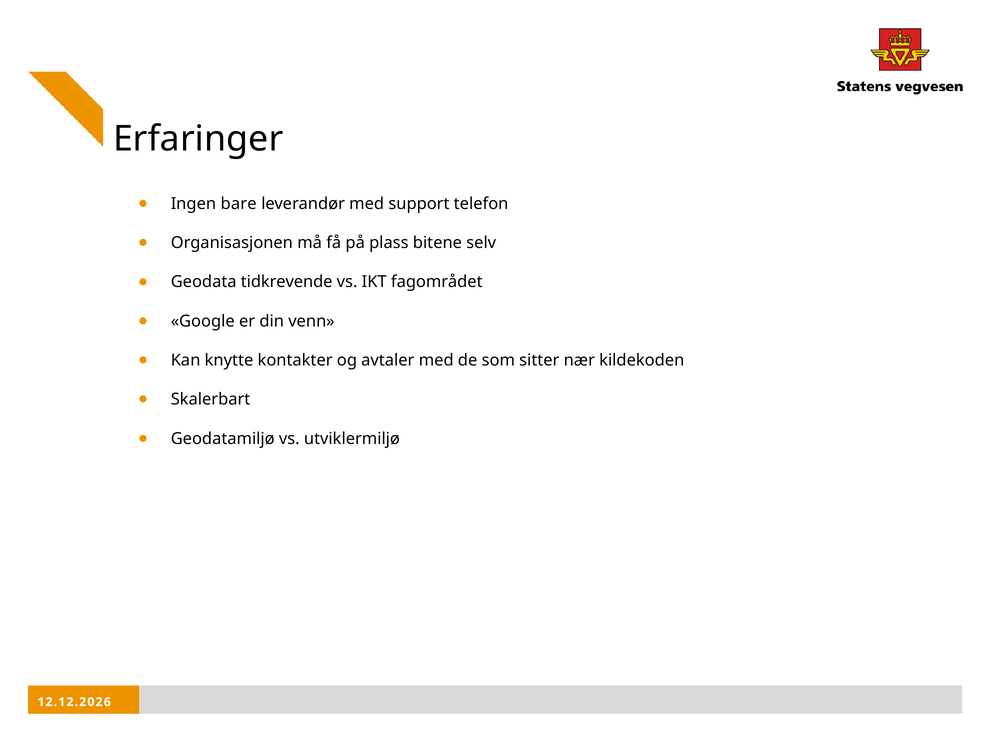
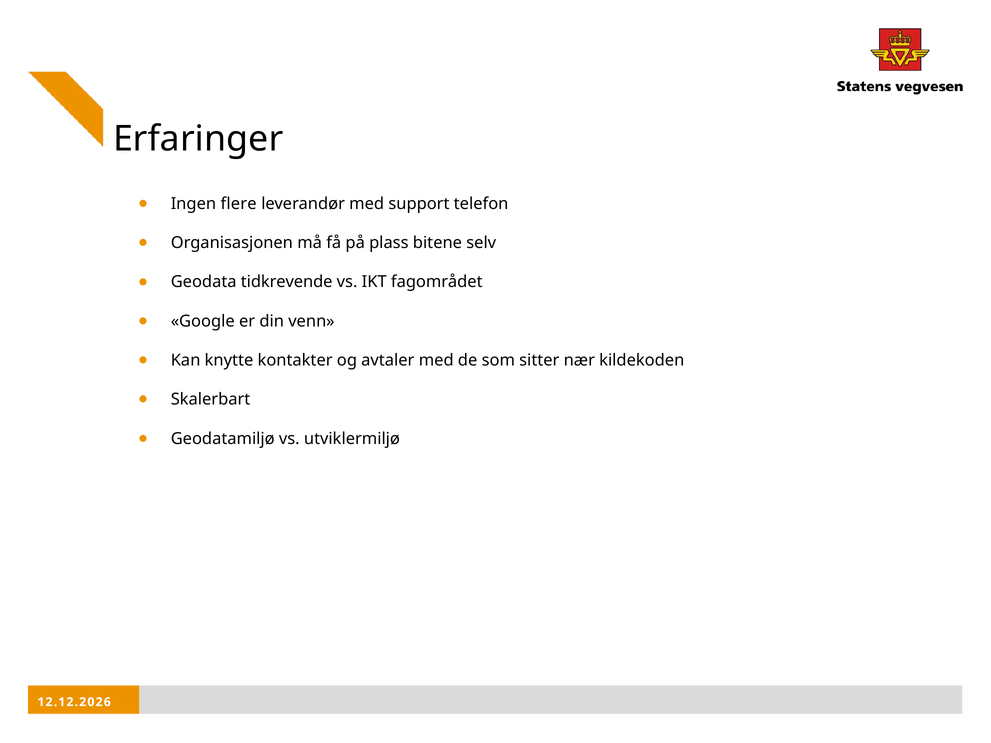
bare: bare -> flere (239, 204)
